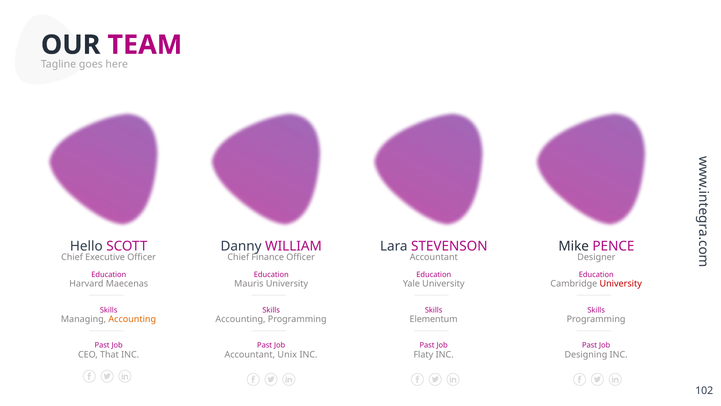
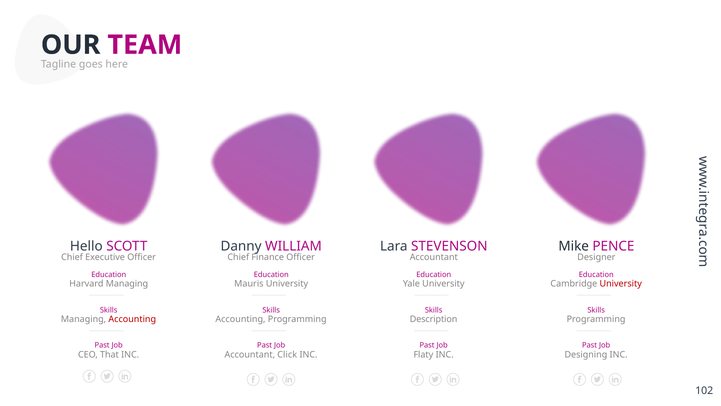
Harvard Maecenas: Maecenas -> Managing (127, 284)
Accounting colour: orange -> red (132, 319)
Elementum: Elementum -> Description (434, 319)
Unix: Unix -> Click (287, 354)
